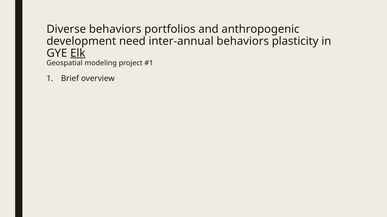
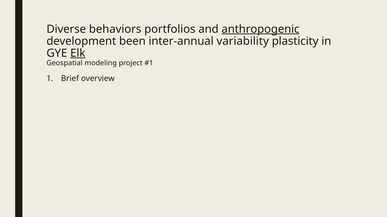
anthropogenic underline: none -> present (261, 29)
need: need -> been (132, 41)
inter-annual behaviors: behaviors -> variability (243, 41)
